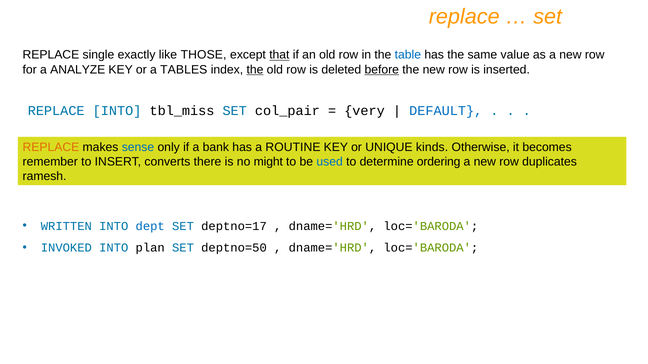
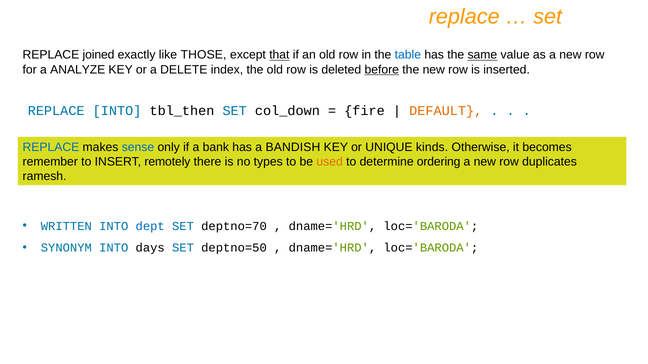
single: single -> joined (99, 55)
same underline: none -> present (482, 55)
TABLES: TABLES -> DELETE (184, 70)
the underline: present -> none (255, 70)
tbl_miss: tbl_miss -> tbl_then (182, 111)
col_pair: col_pair -> col_down (287, 111)
very: very -> fire (365, 111)
DEFAULT colour: blue -> orange (446, 111)
REPLACE colour: orange -> blue (51, 148)
ROUTINE: ROUTINE -> BANDISH (293, 148)
converts: converts -> remotely (167, 162)
might: might -> types (268, 162)
used colour: blue -> orange (330, 162)
deptno=17: deptno=17 -> deptno=70 (234, 226)
INVOKED: INVOKED -> SYNONYM (66, 248)
plan: plan -> days (150, 248)
